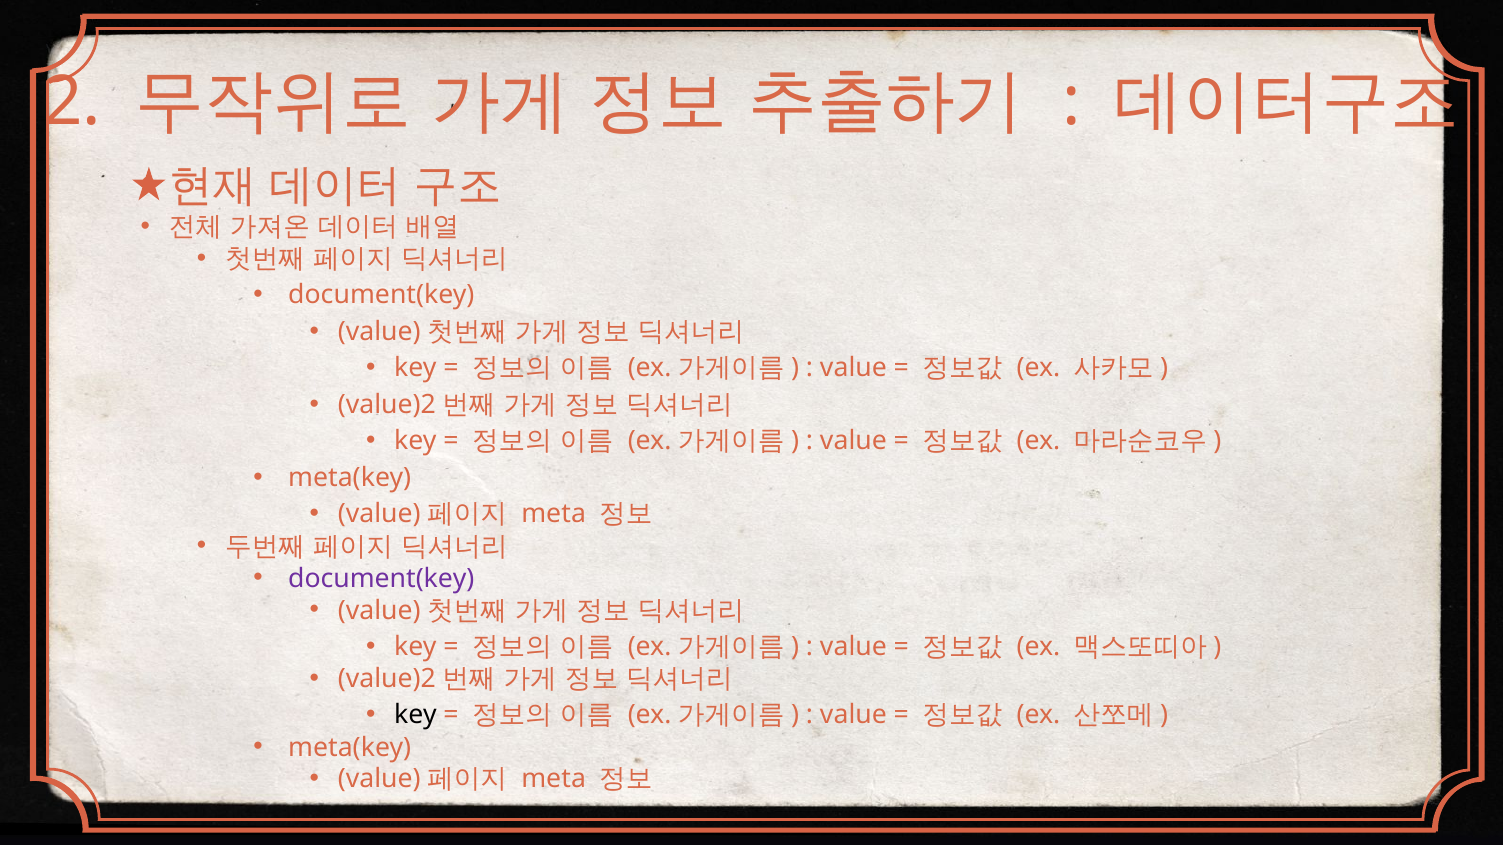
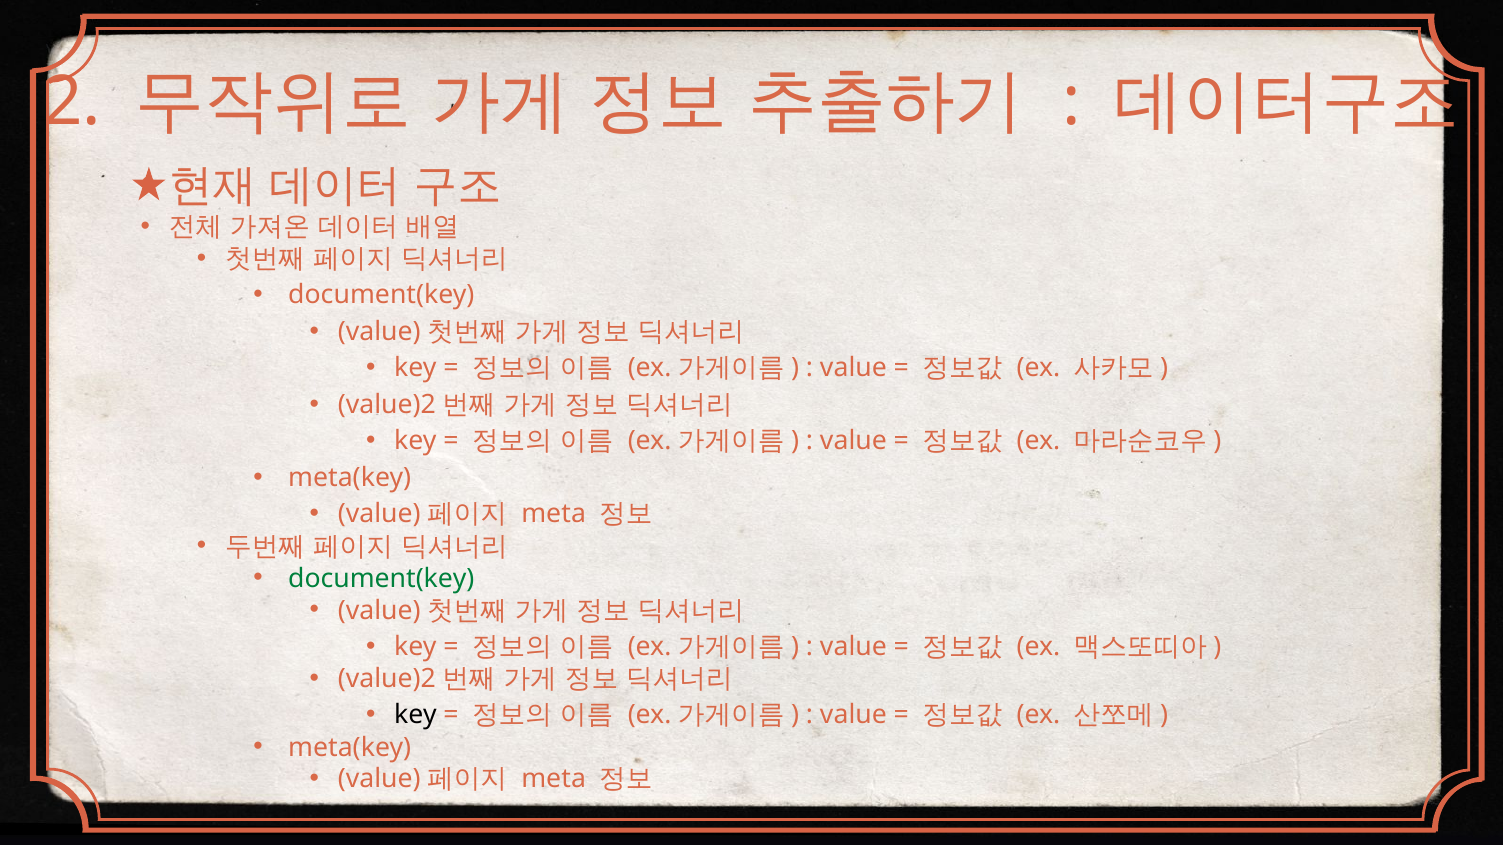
document(key colour: purple -> green (381, 579)
